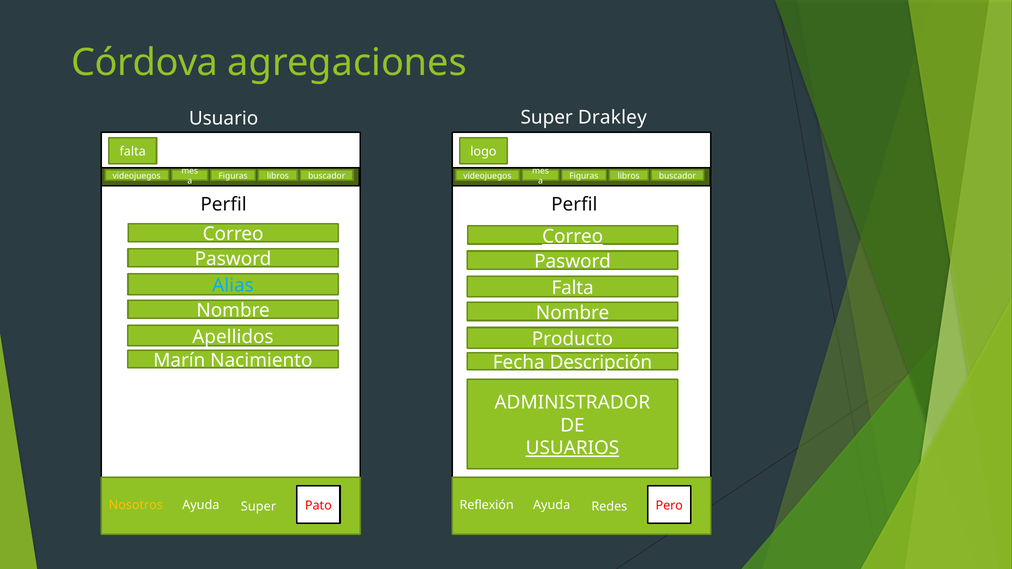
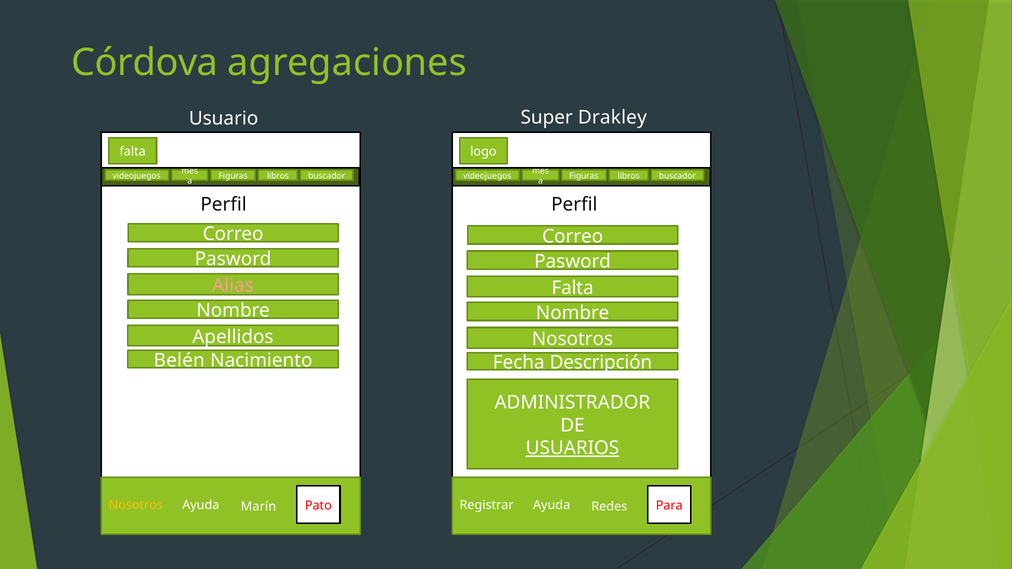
Correo underline: present -> none (573, 236)
Alias colour: light blue -> pink (233, 286)
Producto: Producto -> Nosotros (572, 339)
Marín: Marín -> Belén (179, 361)
Ayuda Super: Super -> Marín (259, 507)
Reflexión: Reflexión -> Registrar (487, 505)
Pero: Pero -> Para (669, 506)
